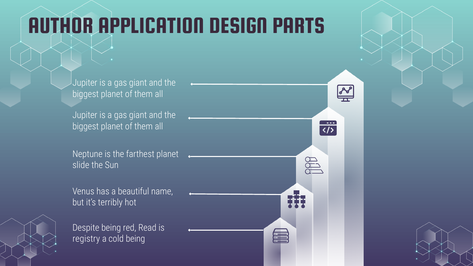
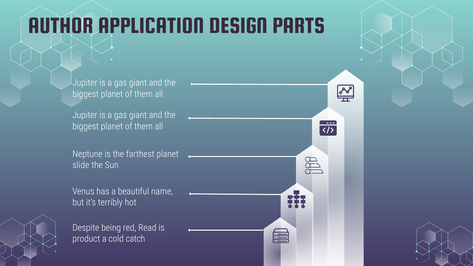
registry: registry -> product (86, 239)
cold being: being -> catch (135, 239)
